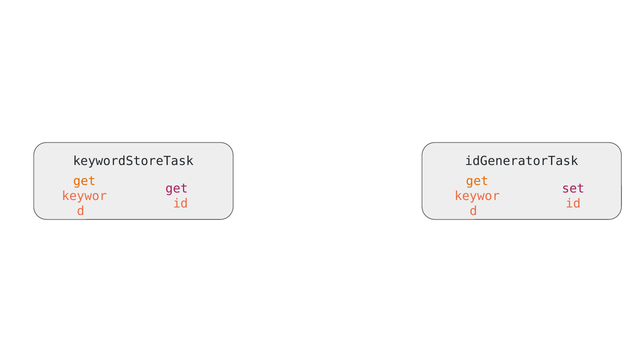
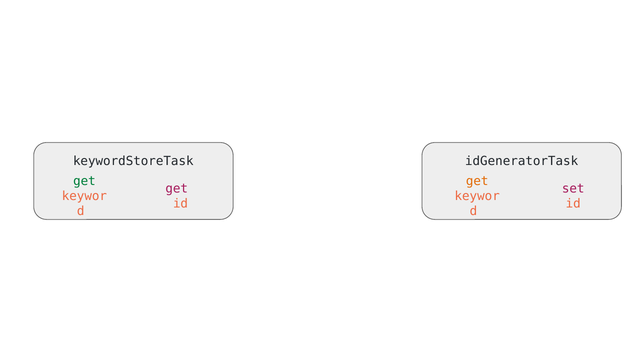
get colour: orange -> green (84, 181)
